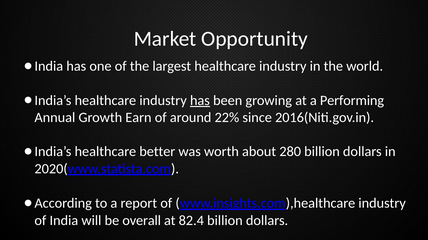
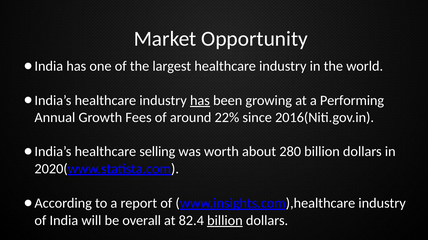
Earn: Earn -> Fees (138, 118)
better: better -> selling (157, 152)
billion underline: none -> present (225, 221)
